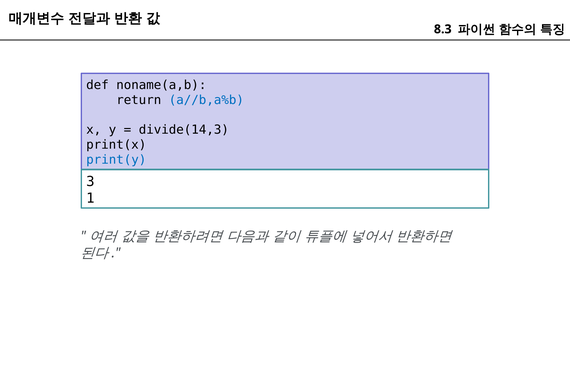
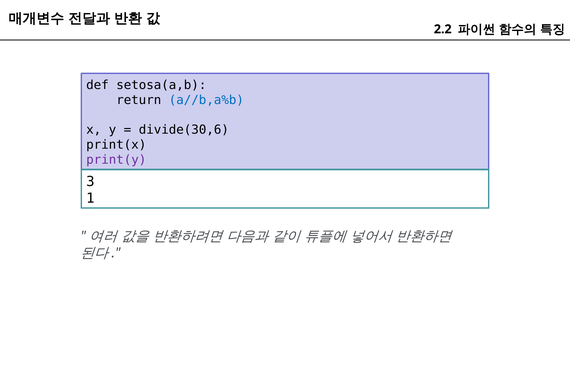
8.3: 8.3 -> 2.2 (443, 29)
noname(a,b: noname(a,b -> setosa(a,b (161, 85)
divide(14,3: divide(14,3 -> divide(30,6 (184, 130)
print(y colour: blue -> purple (116, 160)
